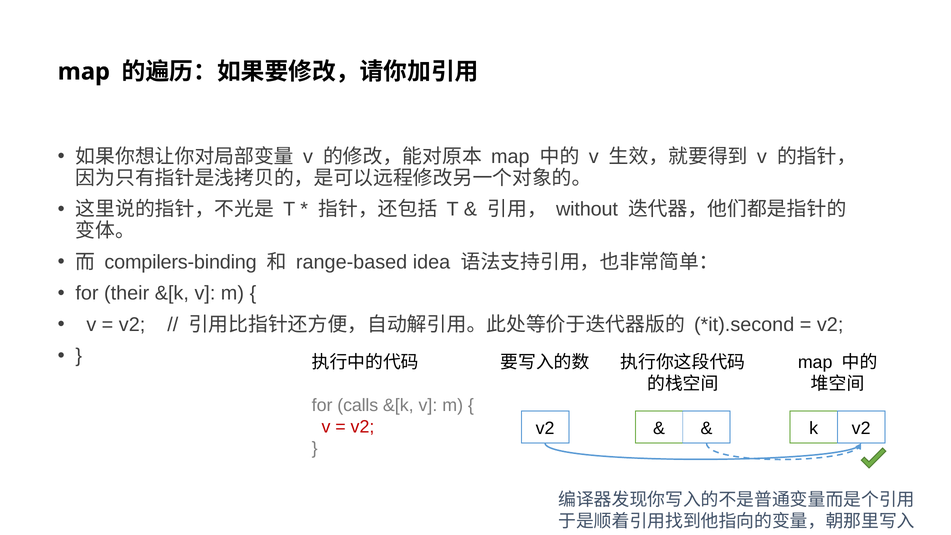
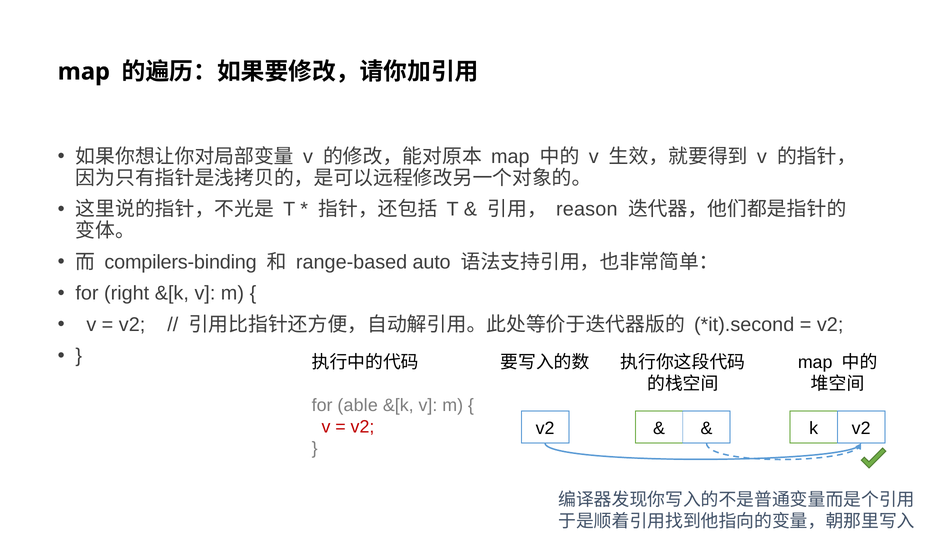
without: without -> reason (587, 209)
idea: idea -> auto (432, 262)
their: their -> right (127, 293)
calls: calls -> able (358, 405)
